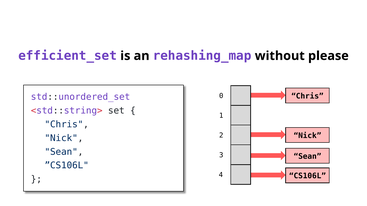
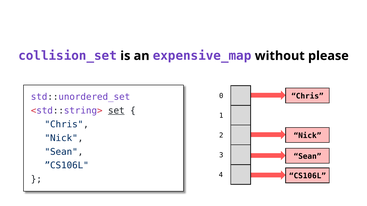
efficient_set: efficient_set -> collision_set (68, 56)
rehashing_map: rehashing_map -> expensive_map (202, 56)
set underline: none -> present (116, 111)
